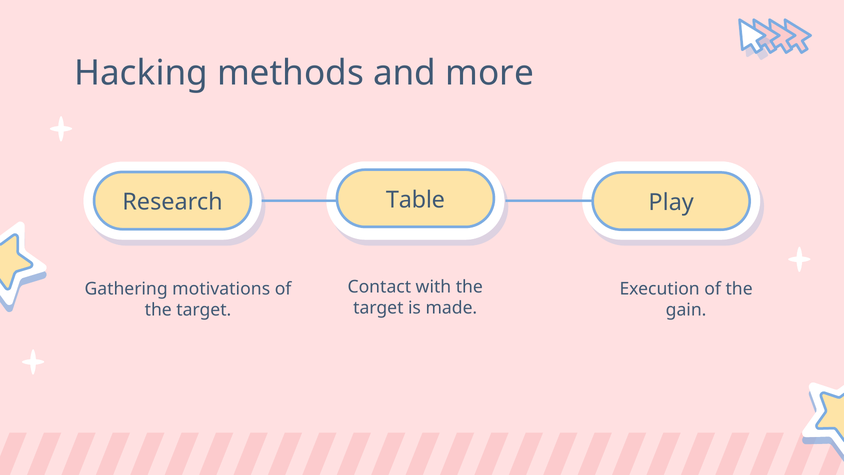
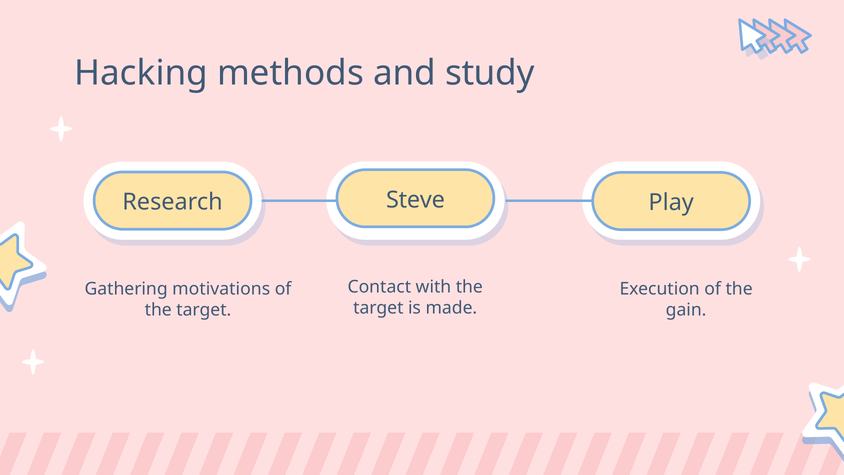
more: more -> study (490, 73)
Table: Table -> Steve (415, 200)
